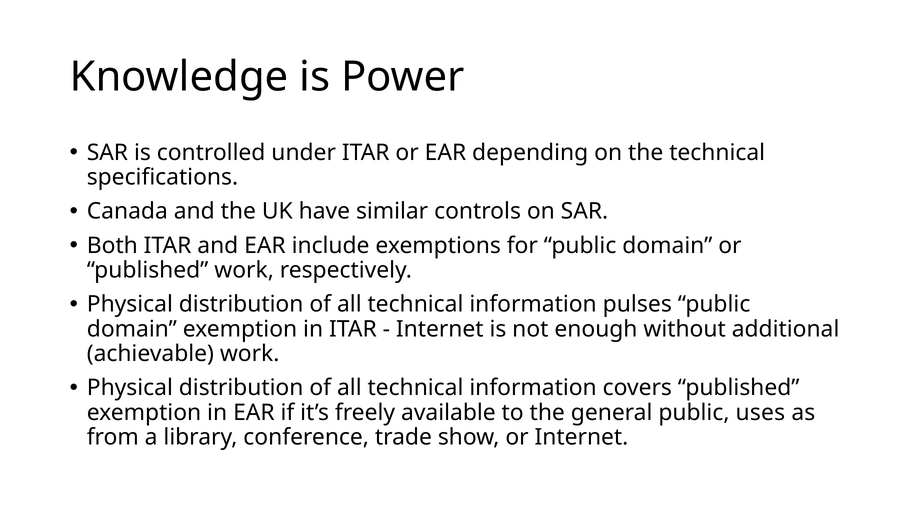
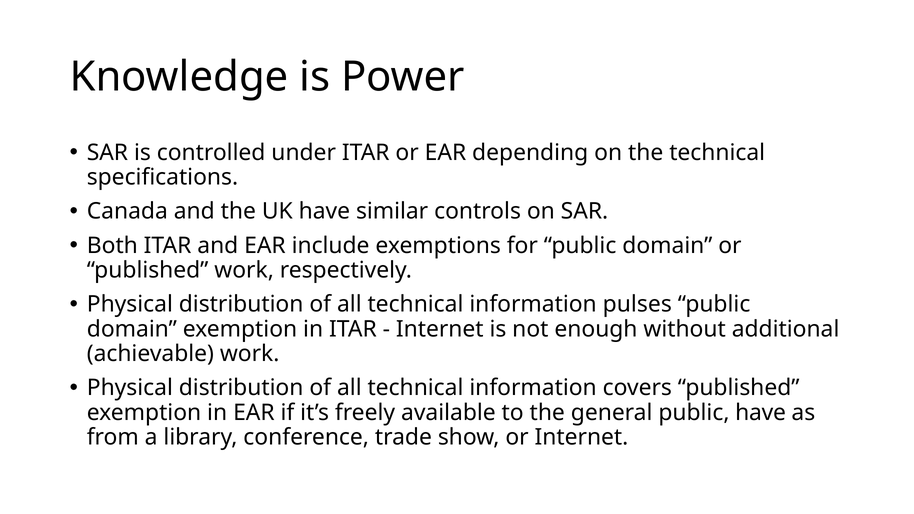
public uses: uses -> have (761, 413)
